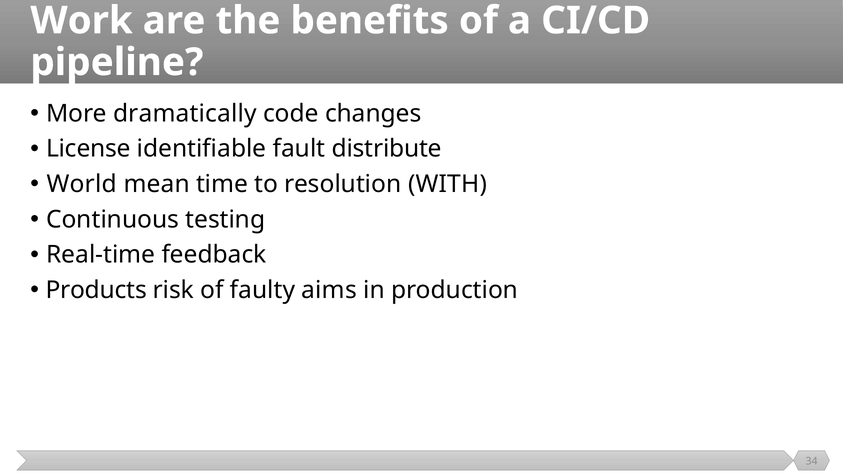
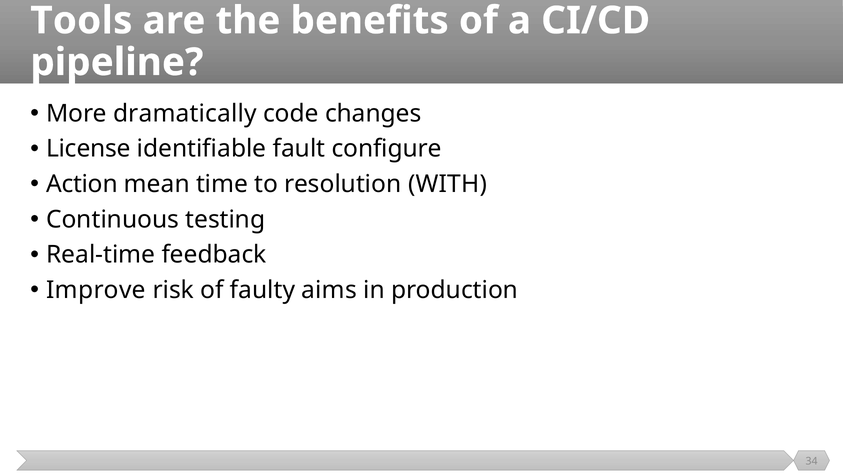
Work: Work -> Tools (81, 21)
distribute: distribute -> configure (387, 149)
World: World -> Action (82, 184)
Products: Products -> Improve (96, 290)
